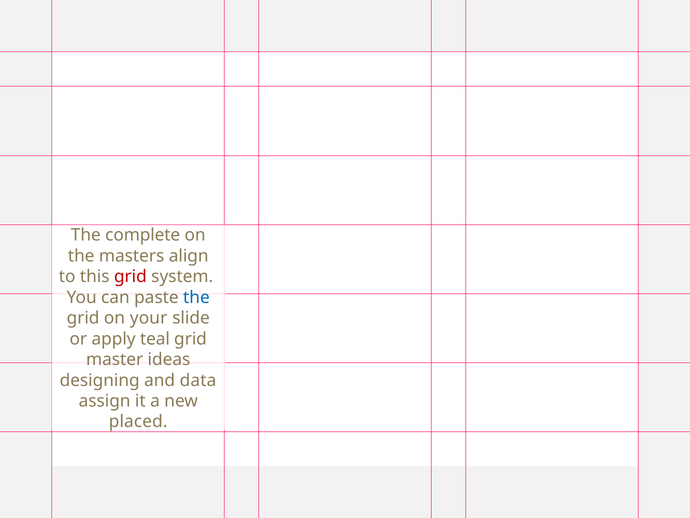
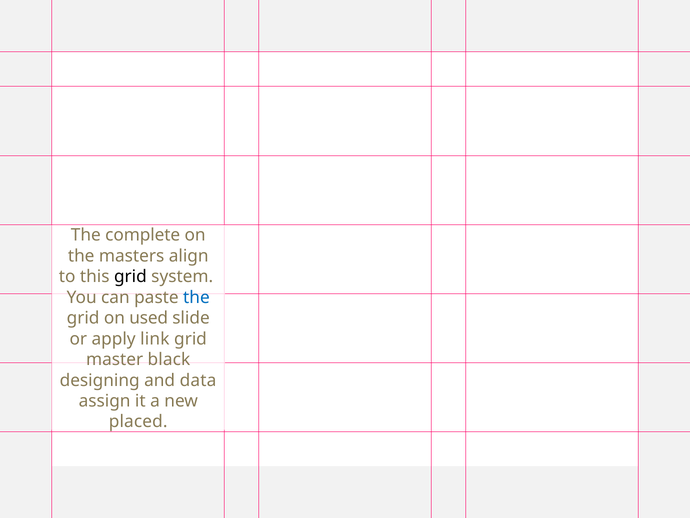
grid colour: red -> black (130, 276)
your: your -> used (149, 318)
teal: teal -> link (155, 339)
ideas: ideas -> black (169, 359)
